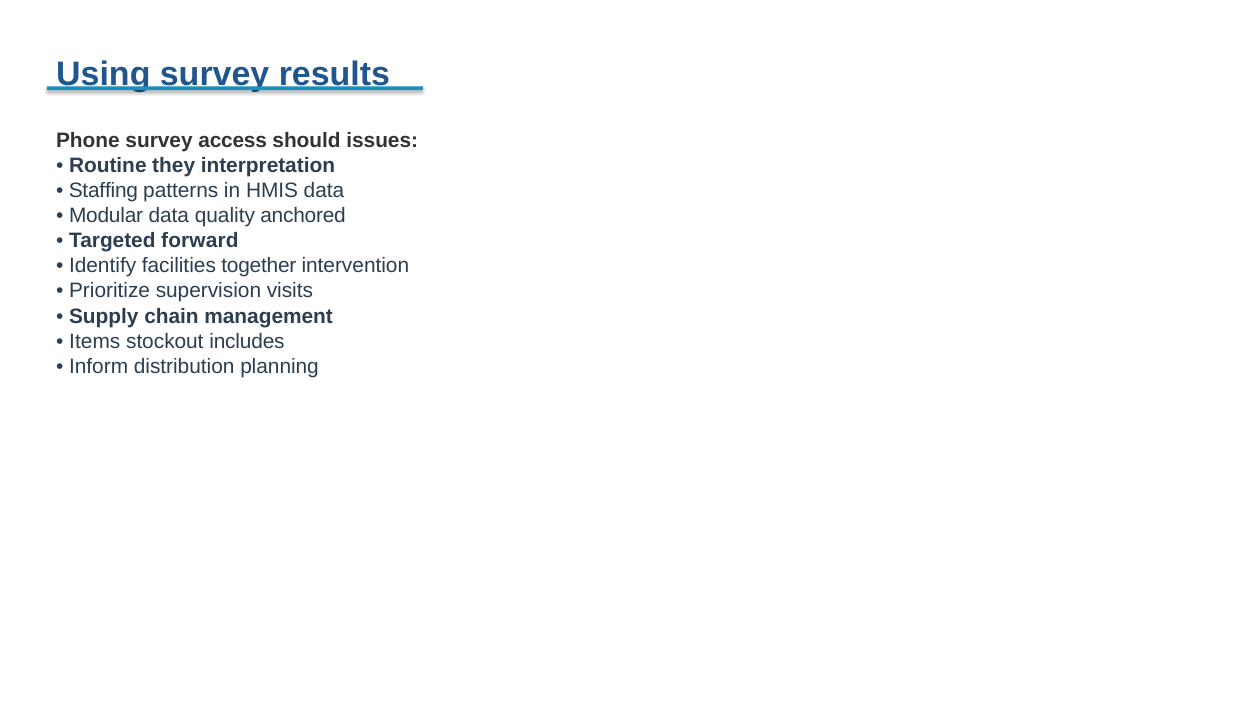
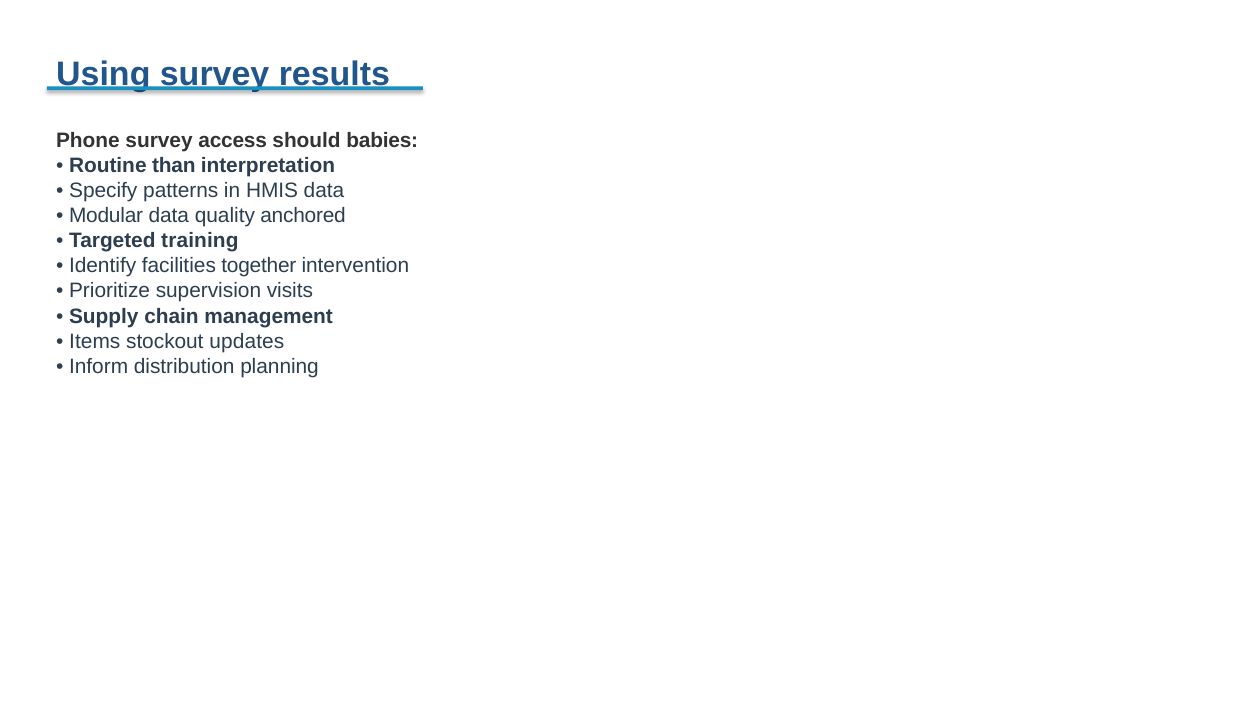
issues: issues -> babies (382, 141)
they: they -> than (174, 166)
Staffing: Staffing -> Specify (103, 191)
forward: forward -> training (200, 241)
includes: includes -> updates (247, 341)
